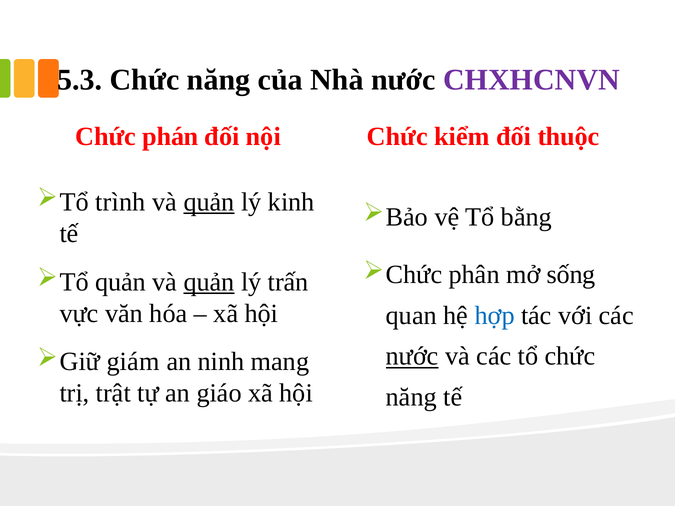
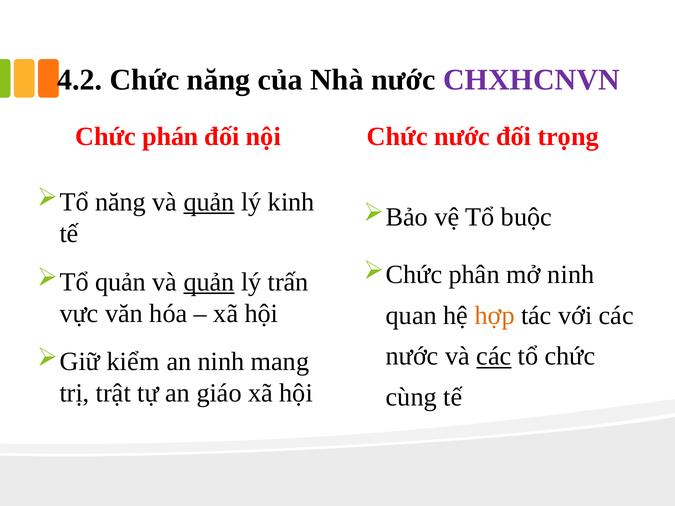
5.3: 5.3 -> 4.2 (80, 80)
Chức kiểm: kiểm -> nước (462, 137)
thuộc: thuộc -> trọng (568, 137)
trình: trình -> năng (121, 202)
bằng: bằng -> buộc (526, 217)
mở sống: sống -> ninh (571, 275)
hợp colour: blue -> orange (495, 316)
nước underline: present -> none (412, 356)
các underline: none -> present (494, 356)
giám: giám -> kiểm (133, 362)
năng: năng -> cùng (411, 397)
